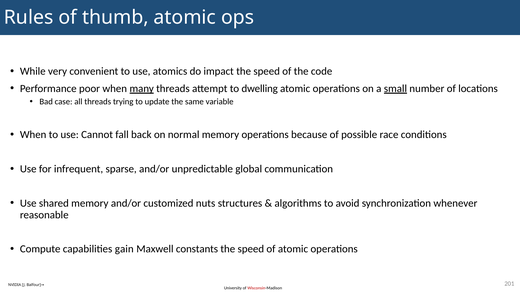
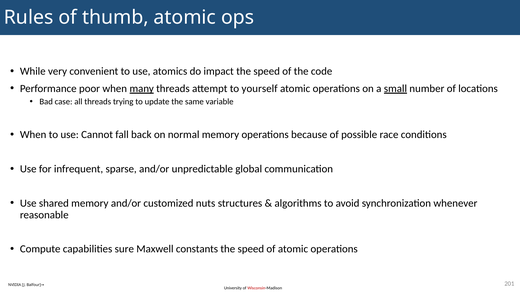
dwelling: dwelling -> yourself (260, 89)
gain: gain -> sure (124, 249)
